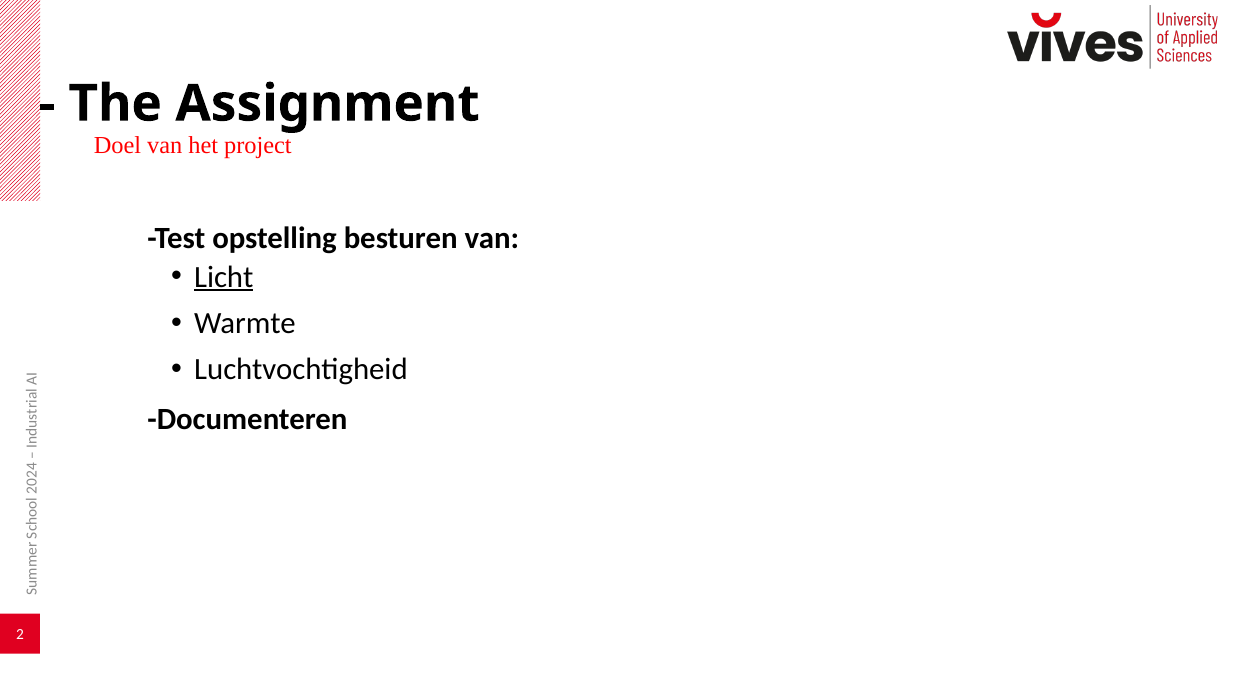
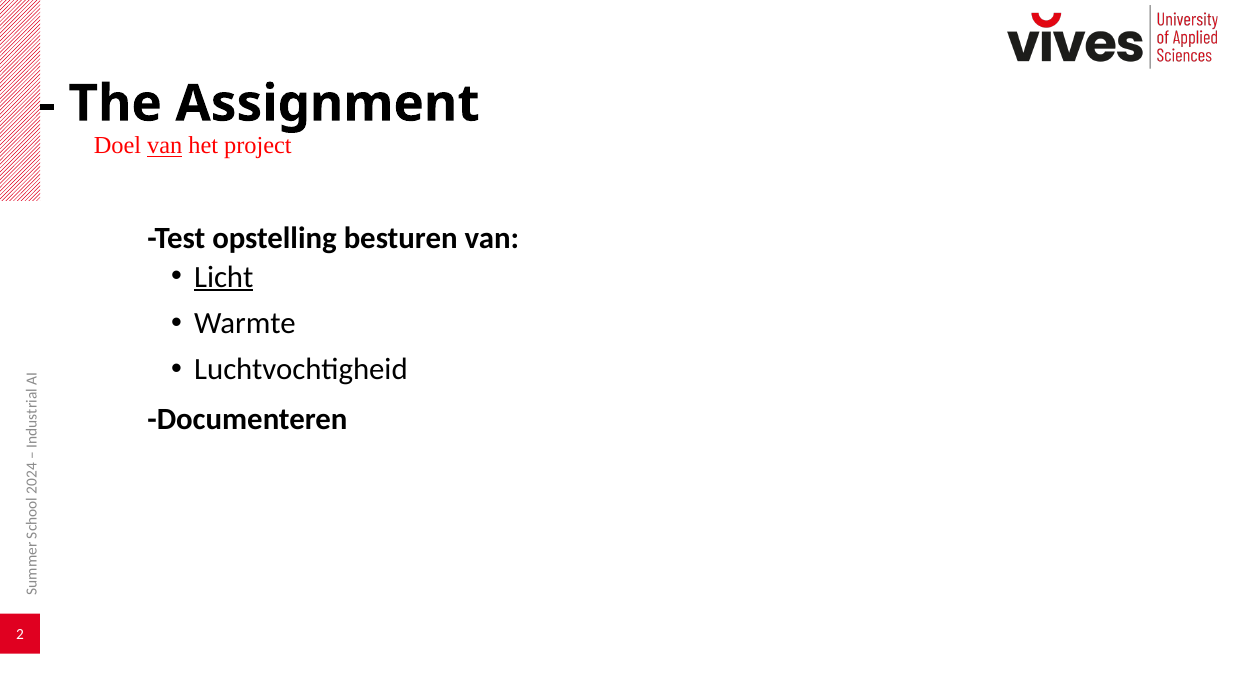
van underline: none -> present (165, 146)
